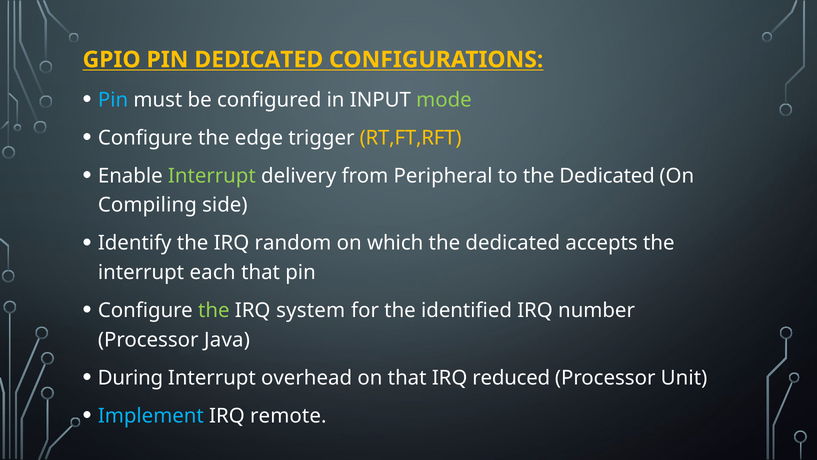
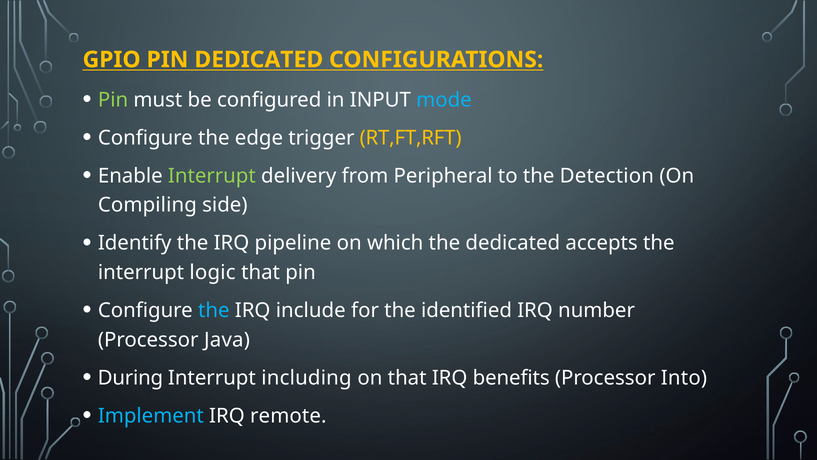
Pin colour: light blue -> light green (113, 100)
mode colour: light green -> light blue (444, 100)
to the Dedicated: Dedicated -> Detection (607, 176)
random: random -> pipeline (293, 243)
each: each -> logic (213, 272)
the colour: light green -> light blue (214, 310)
system: system -> include (311, 310)
overhead: overhead -> including (306, 378)
reduced: reduced -> benefits (511, 378)
Unit: Unit -> Into (684, 378)
